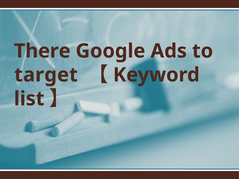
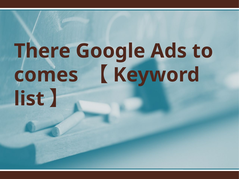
target: target -> comes (46, 75)
